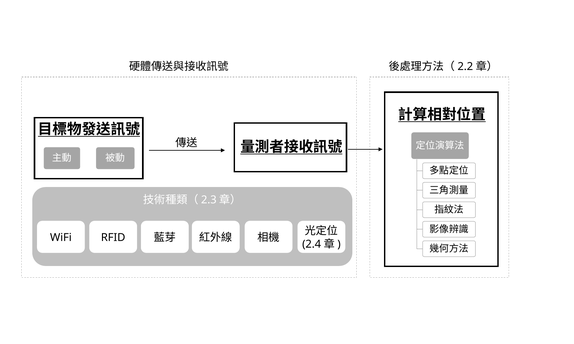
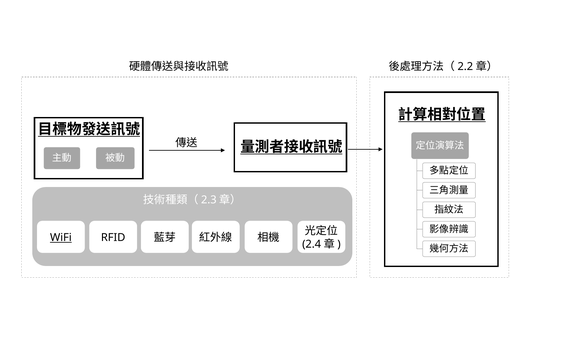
WiFi underline: none -> present (61, 238)
